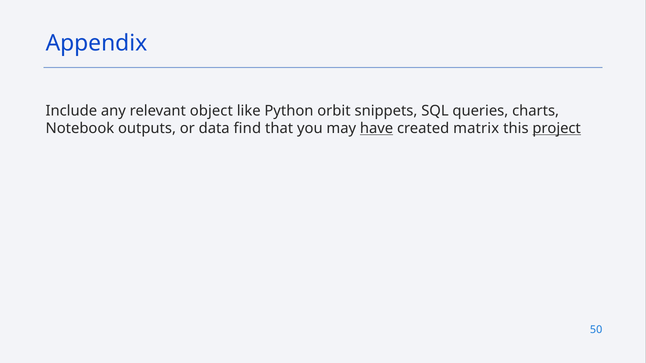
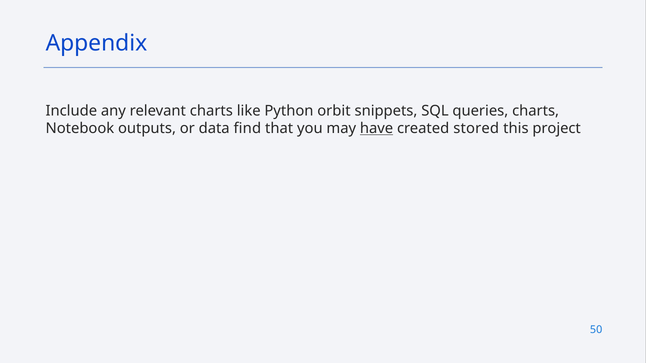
relevant object: object -> charts (211, 111)
matrix: matrix -> stored (476, 129)
project underline: present -> none (557, 129)
